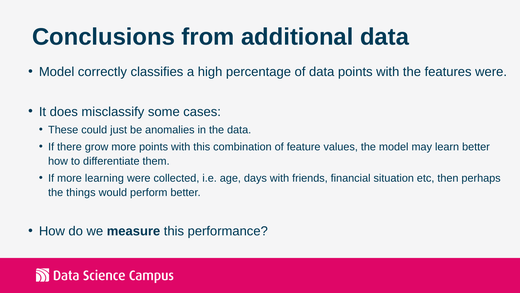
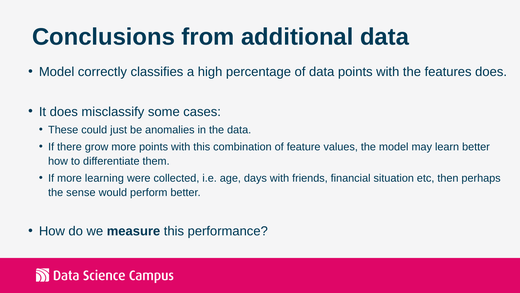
features were: were -> does (491, 72)
things: things -> sense (81, 192)
